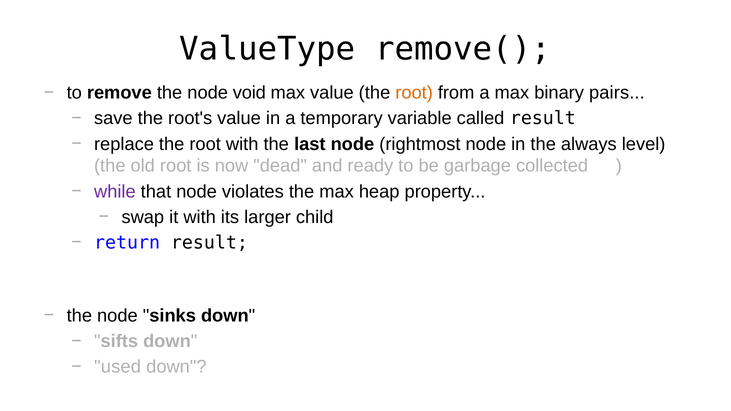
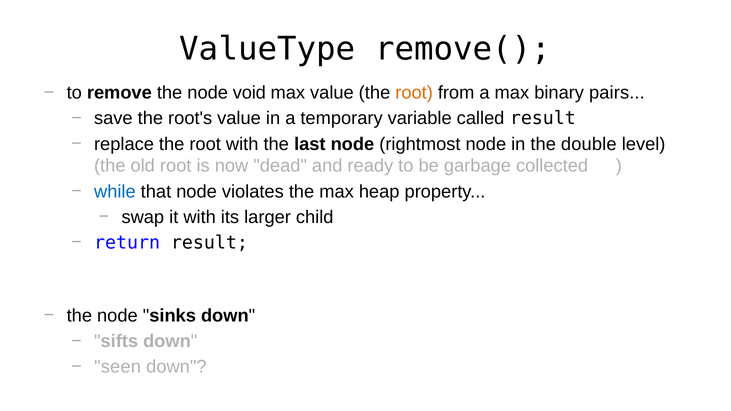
always: always -> double (589, 144)
while colour: purple -> blue (115, 192)
used: used -> seen (118, 367)
